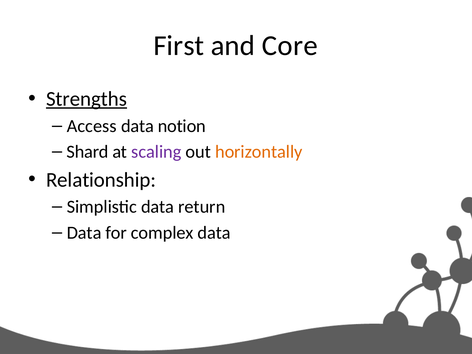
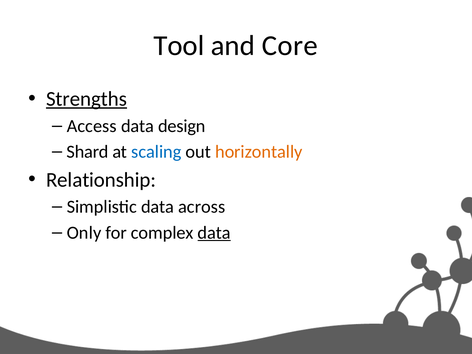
First: First -> Tool (179, 46)
notion: notion -> design (182, 126)
scaling colour: purple -> blue (156, 152)
return: return -> across (202, 207)
Data: Data -> Only (84, 233)
data underline: none -> present (214, 233)
